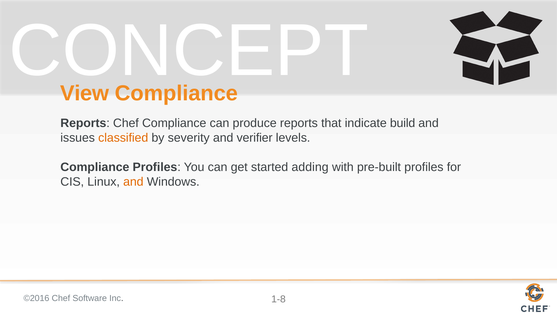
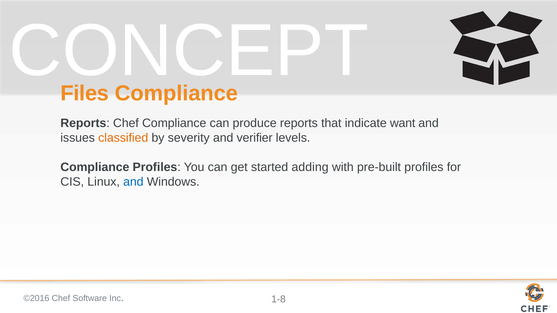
View: View -> Files (85, 93)
build: build -> want (403, 123)
and colour: orange -> blue (133, 182)
